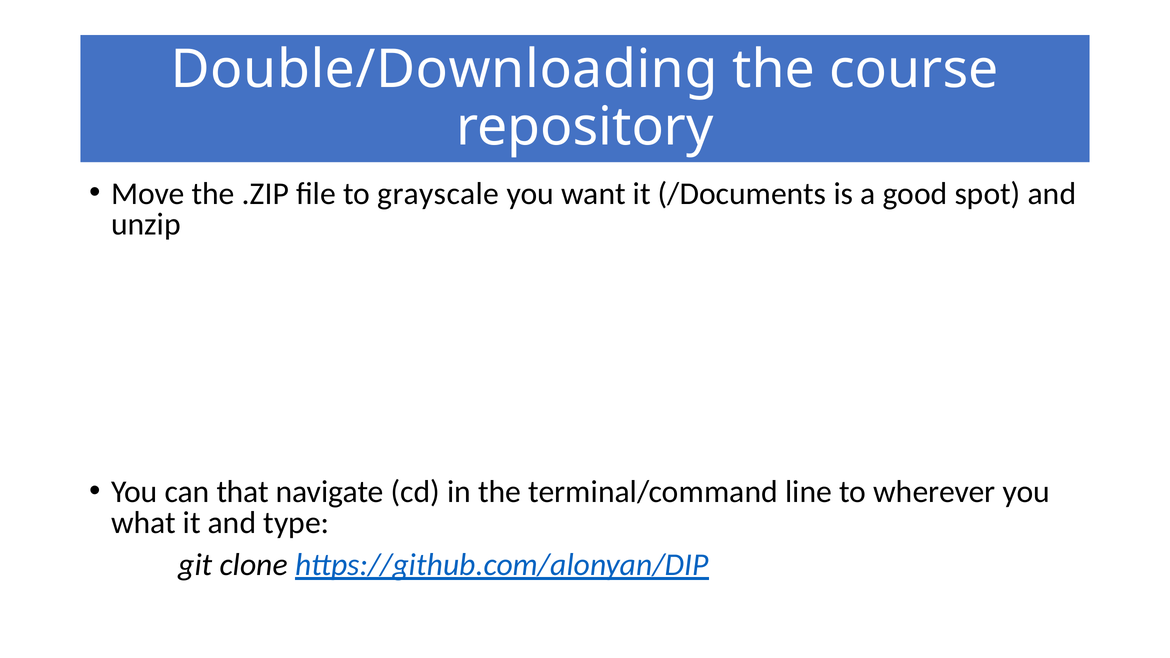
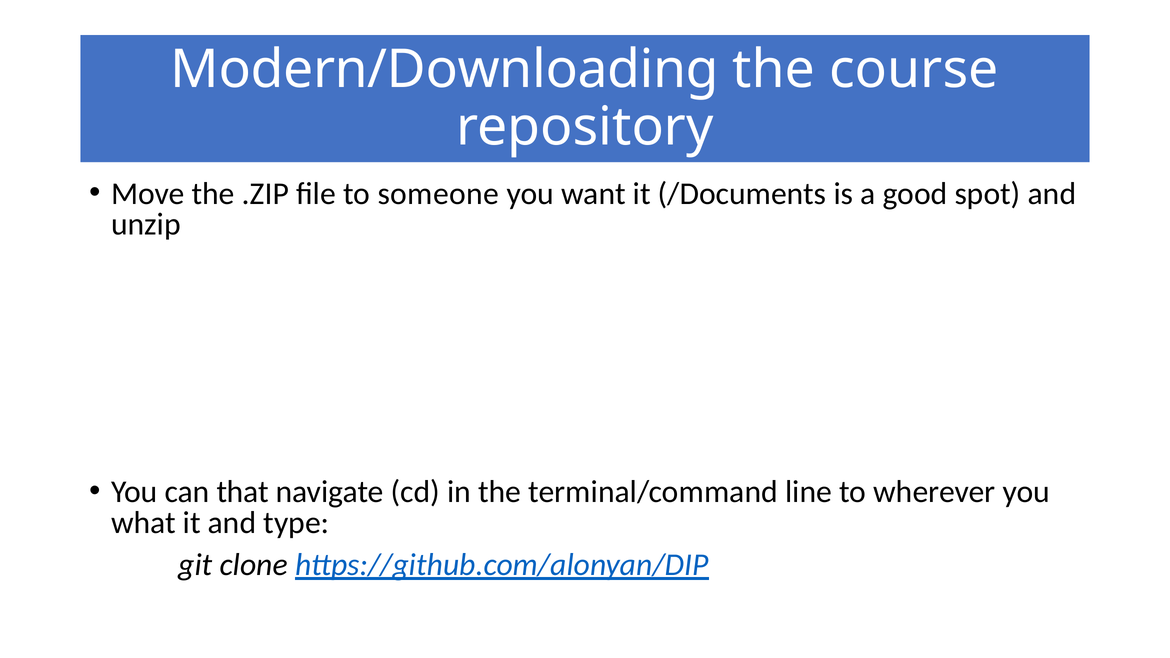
Double/Downloading: Double/Downloading -> Modern/Downloading (445, 69)
grayscale: grayscale -> someone (438, 194)
